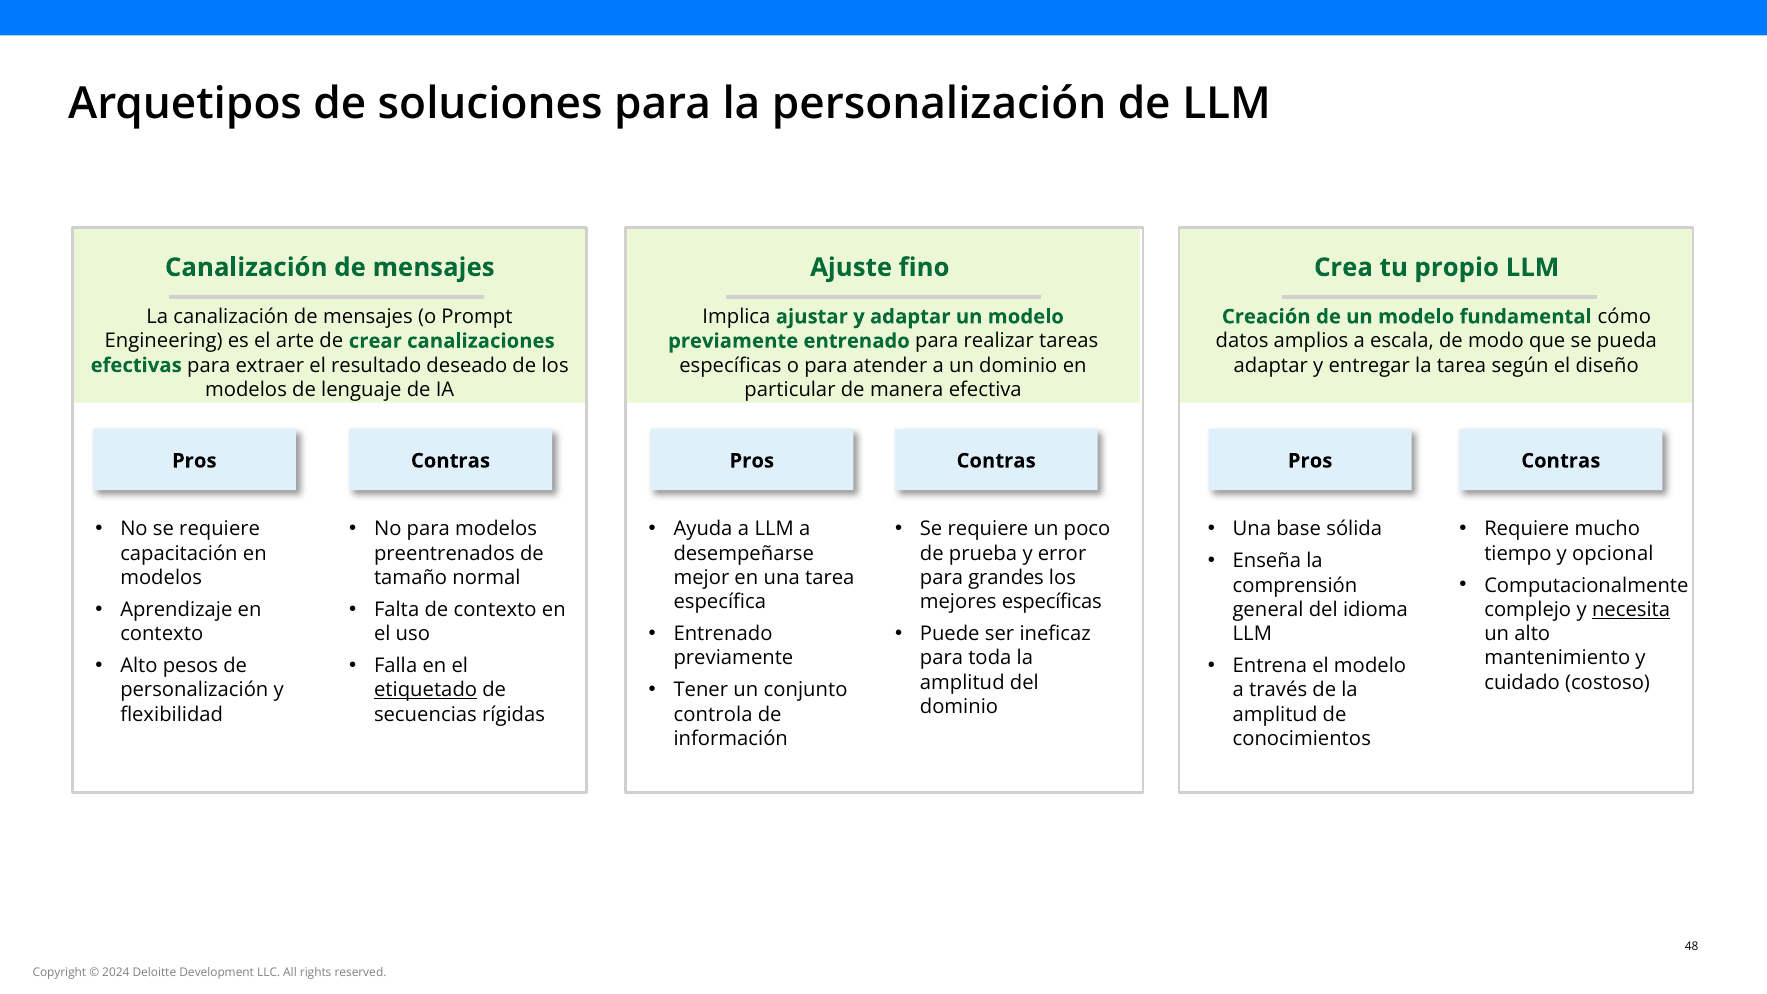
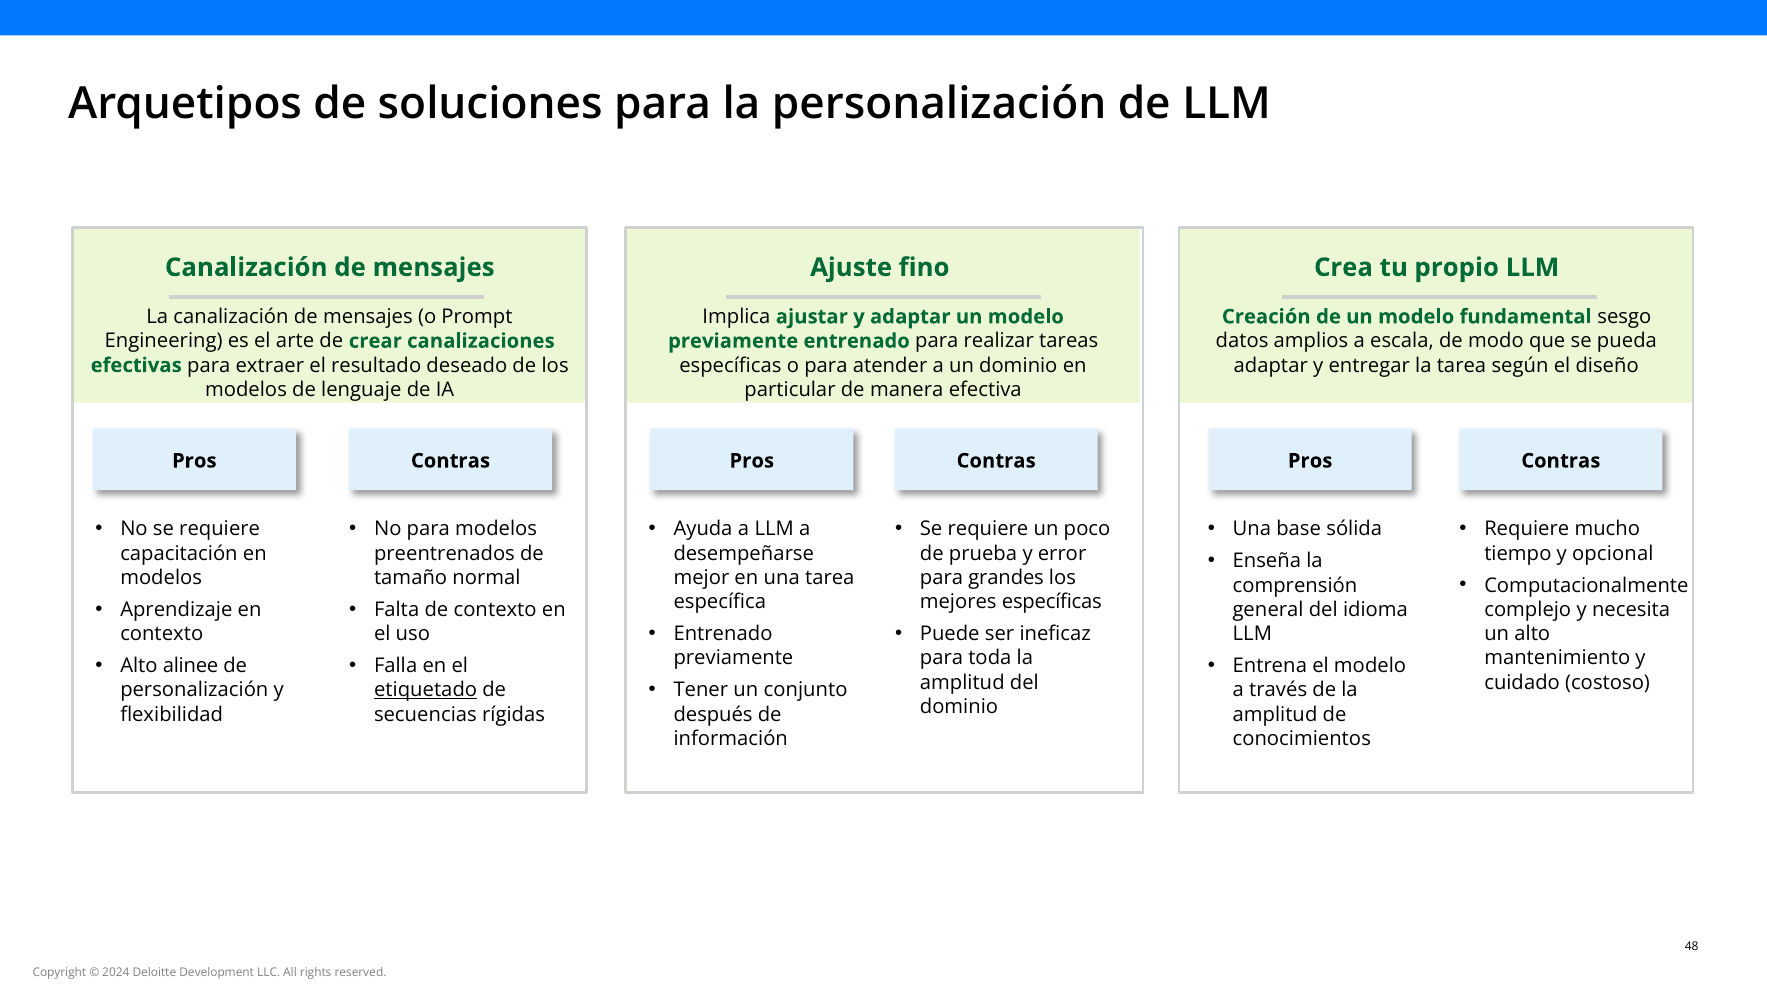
cómo: cómo -> sesgo (1624, 317)
necesita underline: present -> none (1631, 610)
pesos: pesos -> alinee (191, 666)
controla: controla -> después (713, 714)
